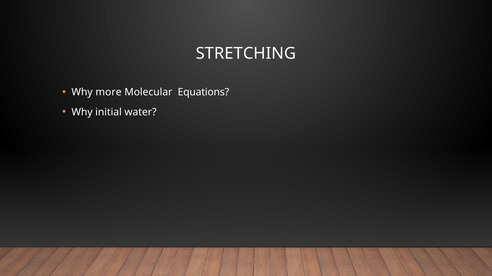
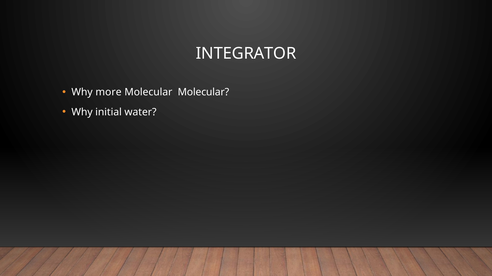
STRETCHING: STRETCHING -> INTEGRATOR (246, 54)
Molecular Equations: Equations -> Molecular (203, 93)
